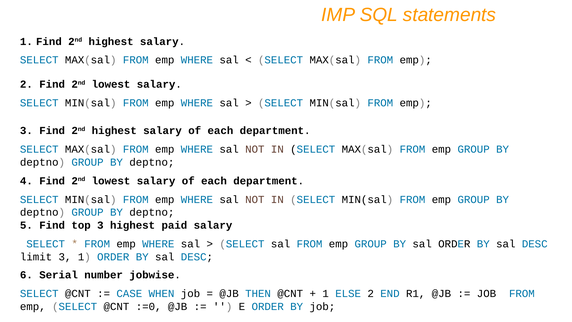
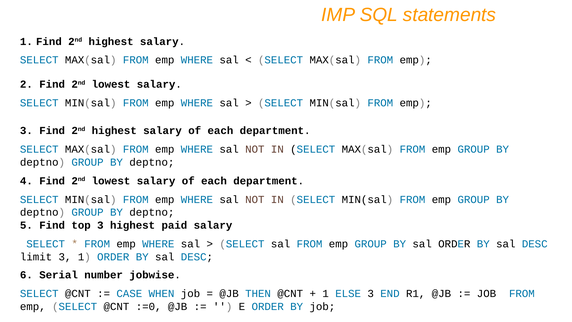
ELSE 2: 2 -> 3 (371, 293)
